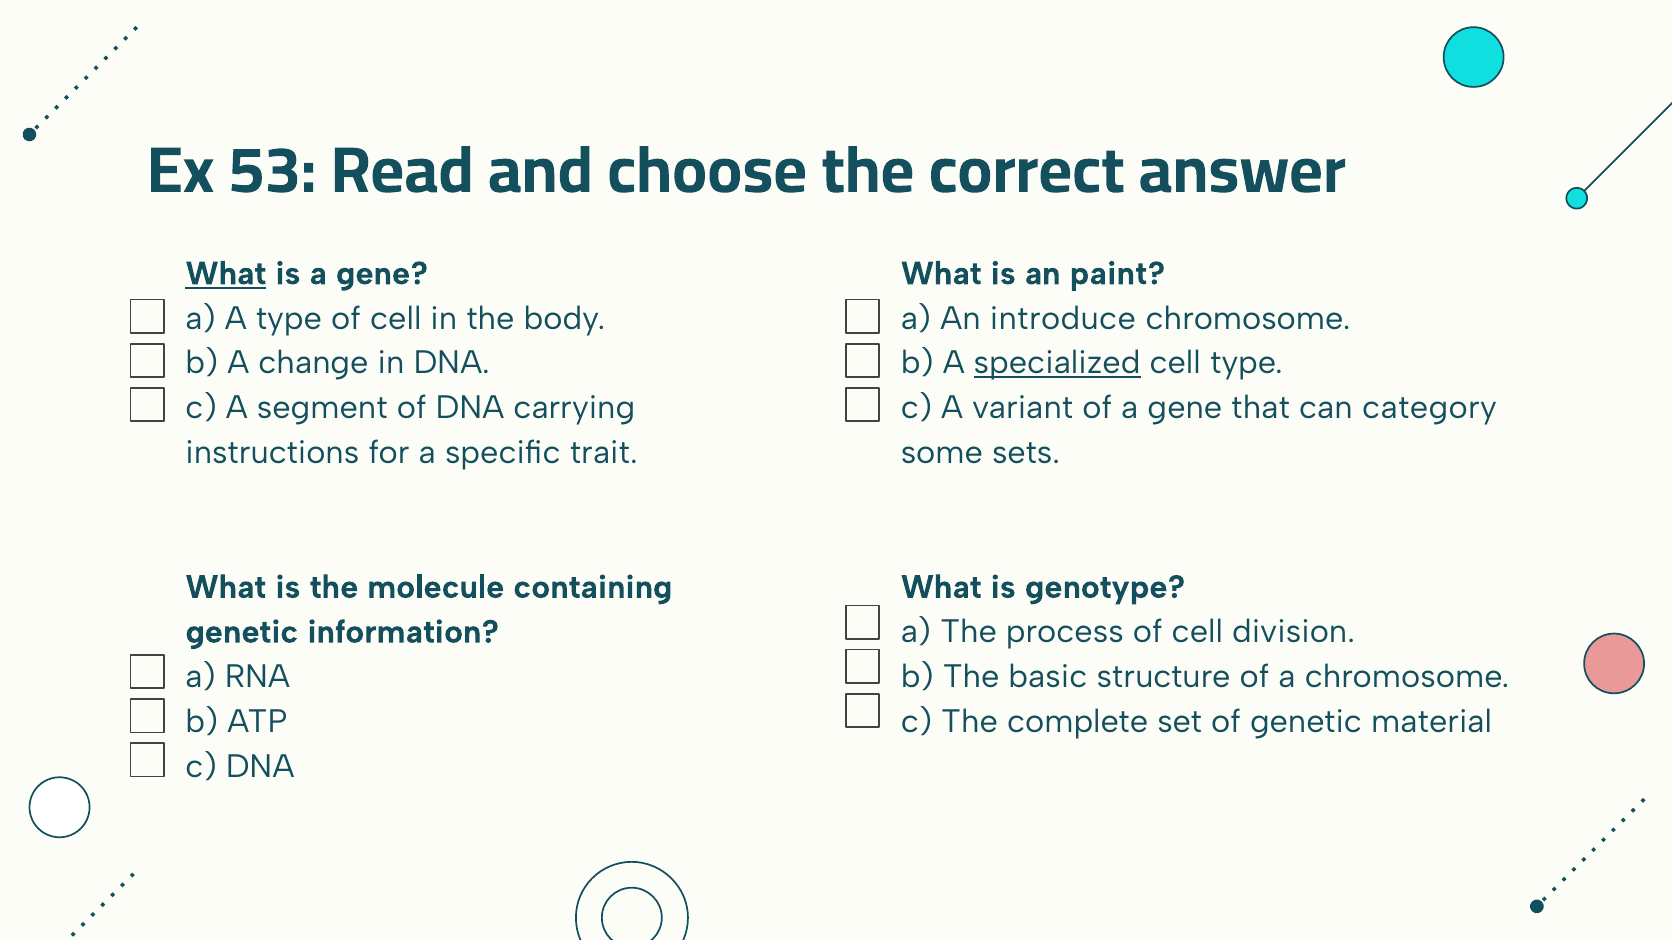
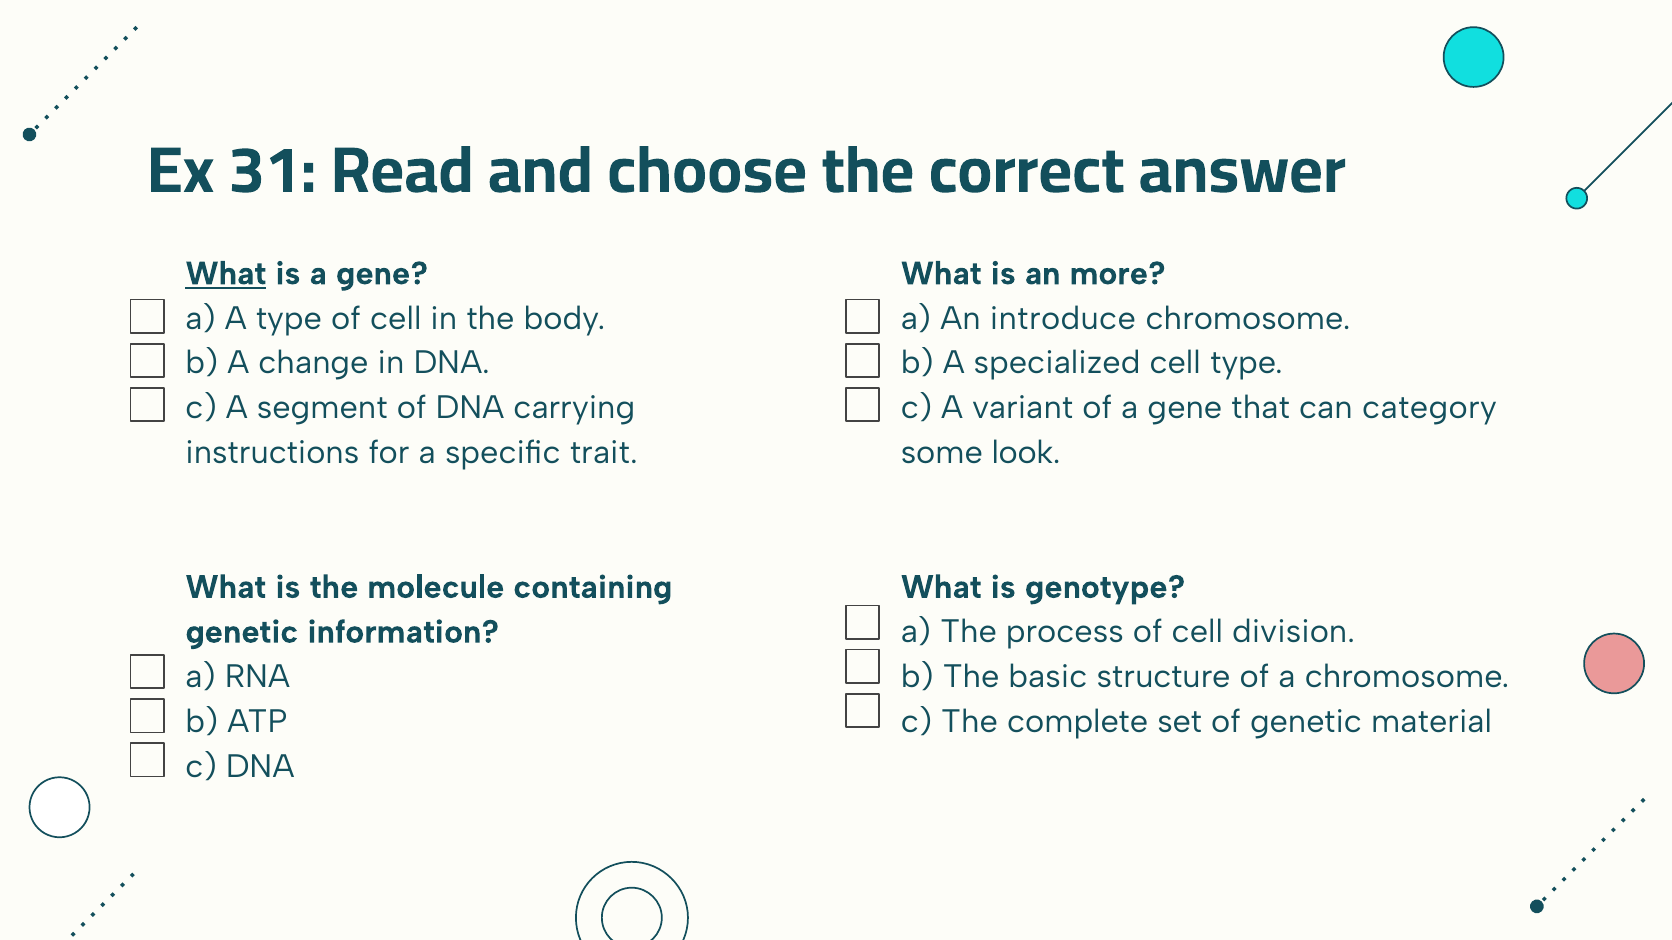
53: 53 -> 31 (273, 171)
paint: paint -> more (1118, 274)
specialized underline: present -> none (1057, 363)
sets: sets -> look (1026, 453)
